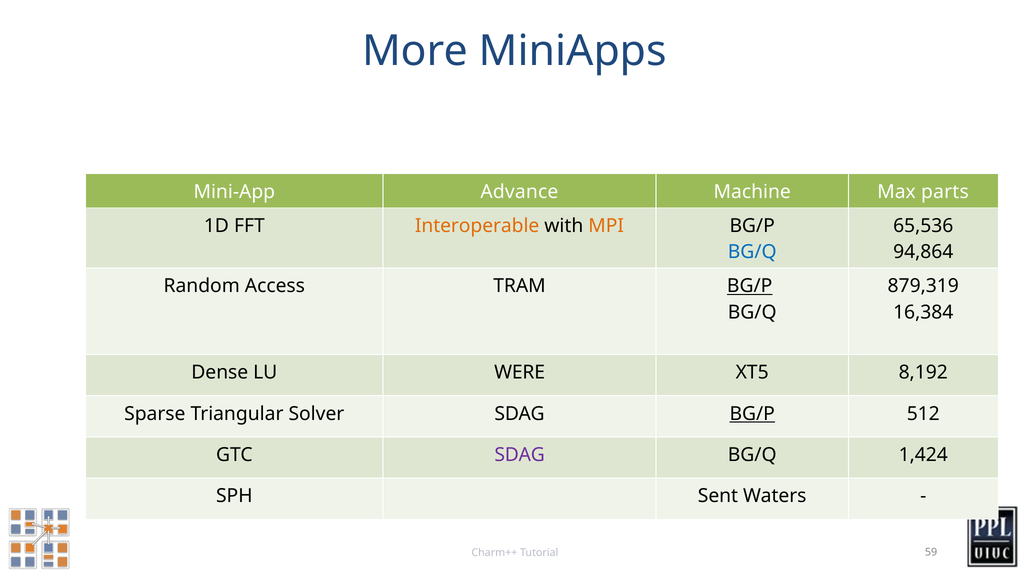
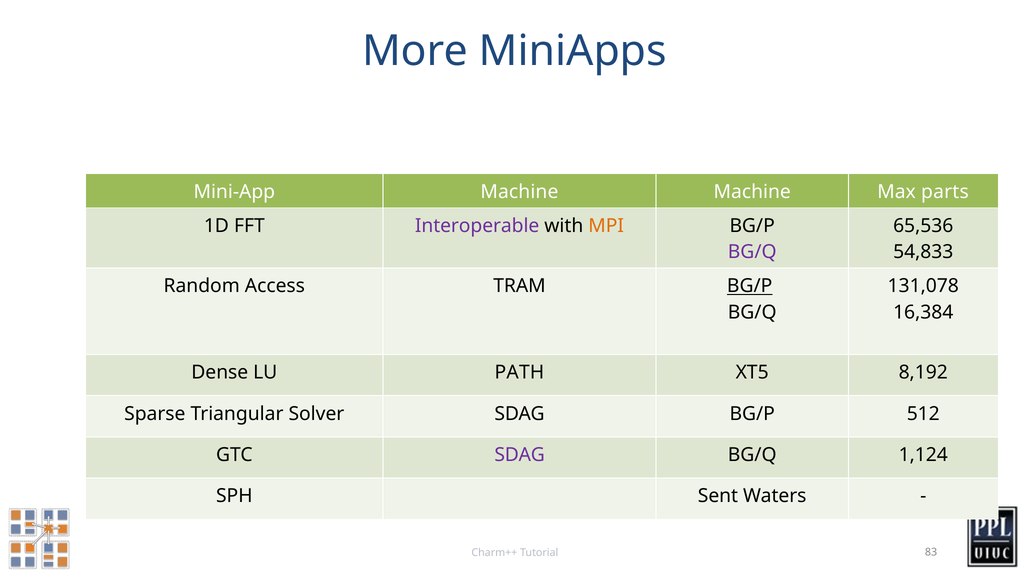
Mini-App Advance: Advance -> Machine (519, 192)
Interoperable colour: orange -> purple (477, 226)
BG/Q colour: blue -> purple (752, 252)
94,864: 94,864 -> 54,833 (923, 252)
879,319: 879,319 -> 131,078 (923, 286)
WERE: WERE -> PATH (519, 372)
BG/P underline: present -> none (752, 414)
1,424: 1,424 -> 1,124 (923, 455)
59: 59 -> 83 (931, 552)
